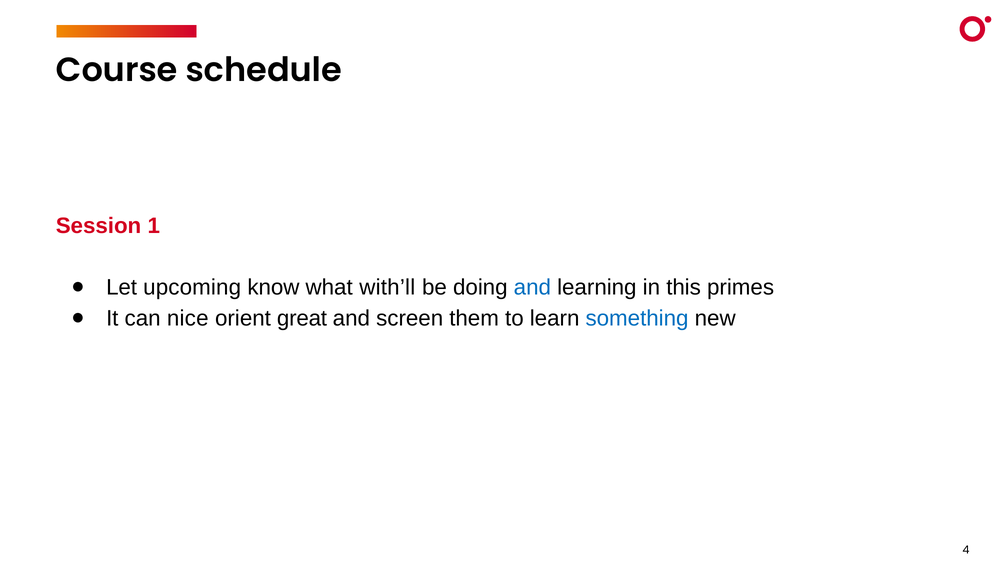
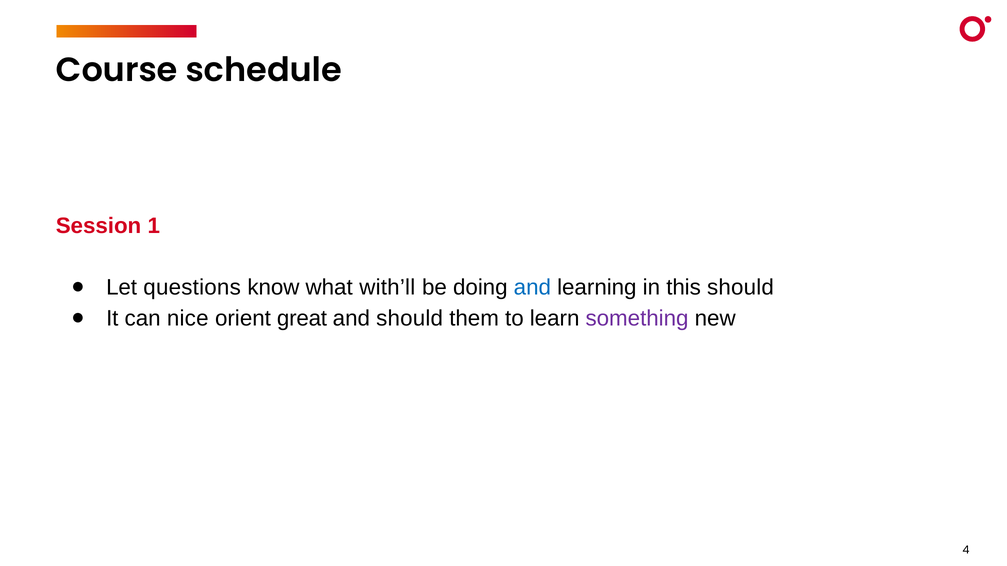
upcoming: upcoming -> questions (192, 288)
this primes: primes -> should (740, 288)
and screen: screen -> should (410, 318)
something colour: blue -> purple (637, 318)
